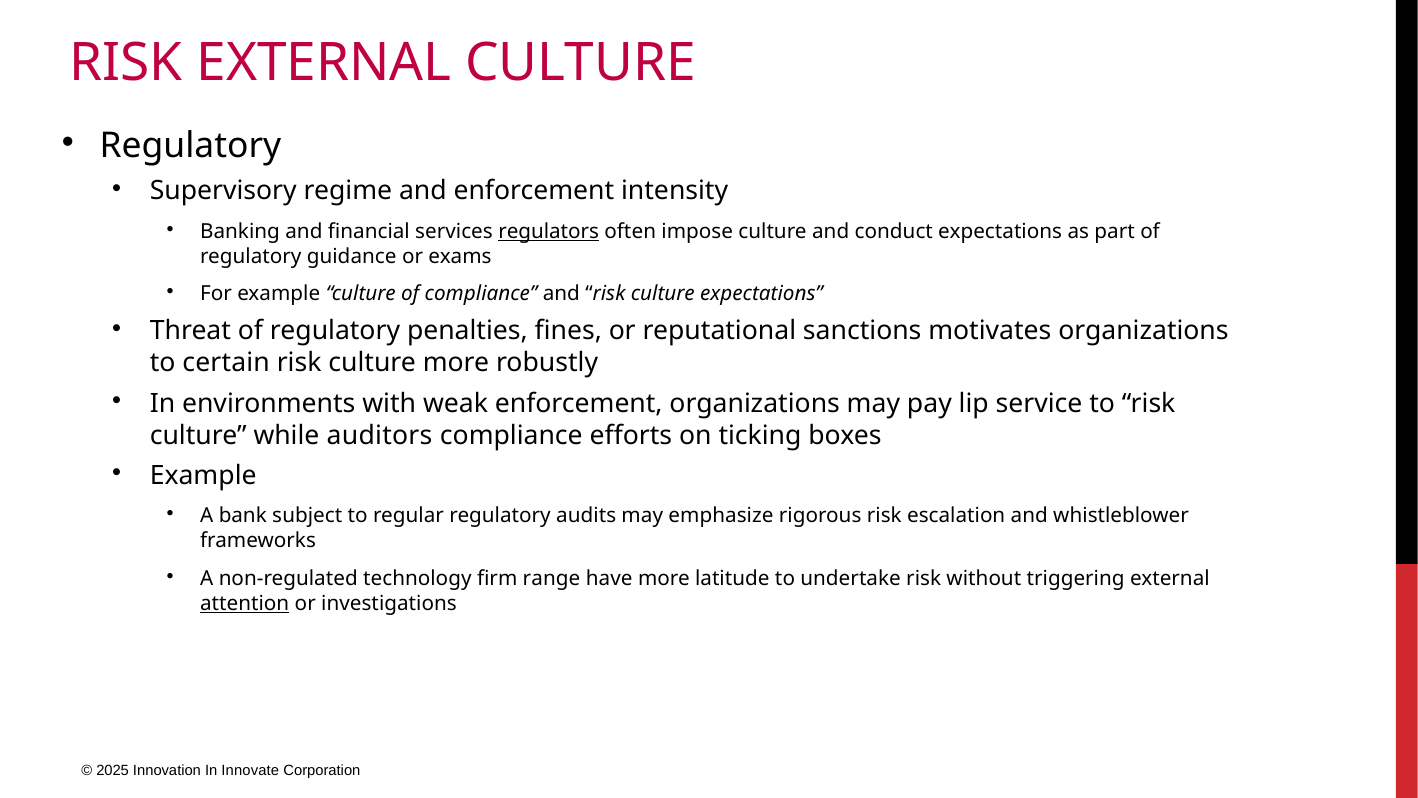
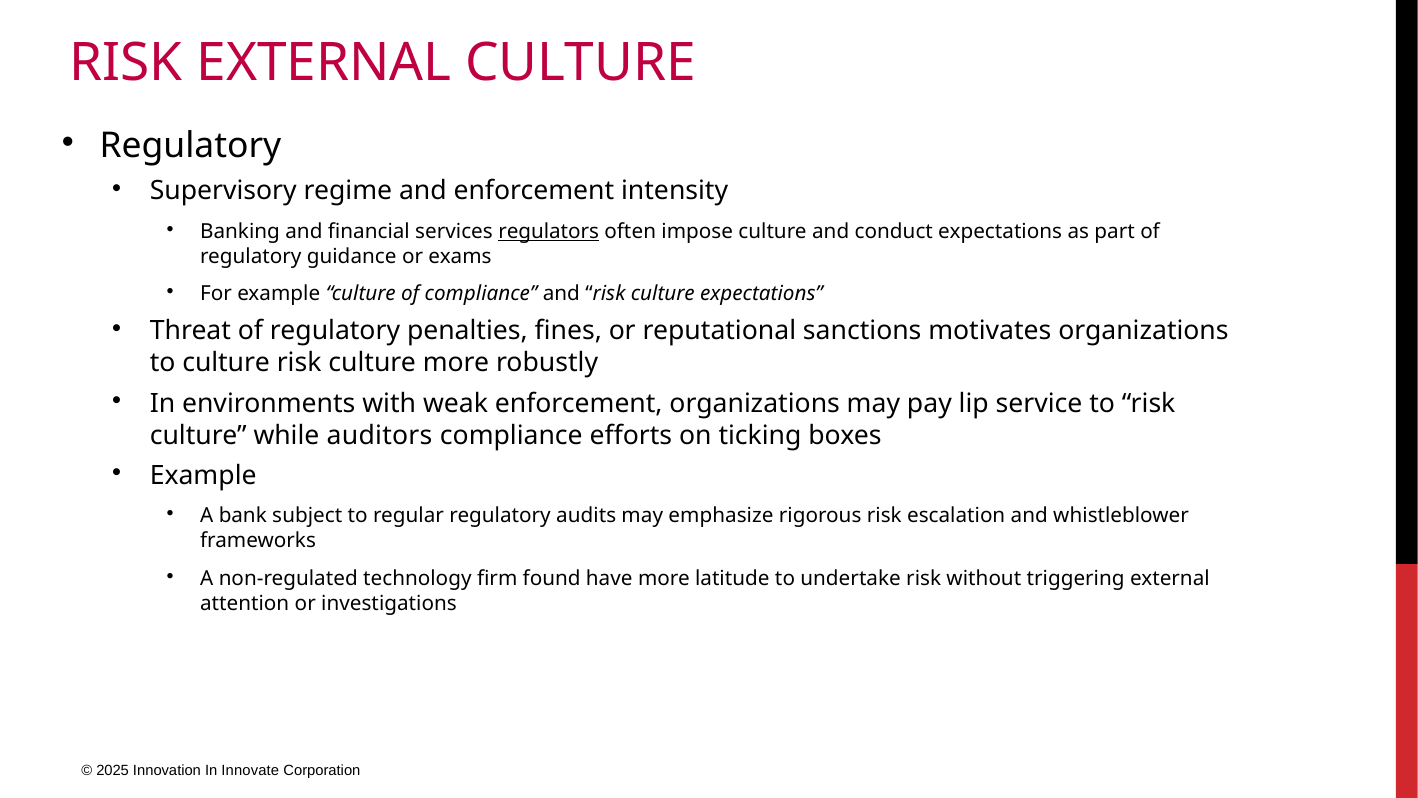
to certain: certain -> culture (226, 363)
range: range -> found (552, 578)
attention underline: present -> none (245, 603)
